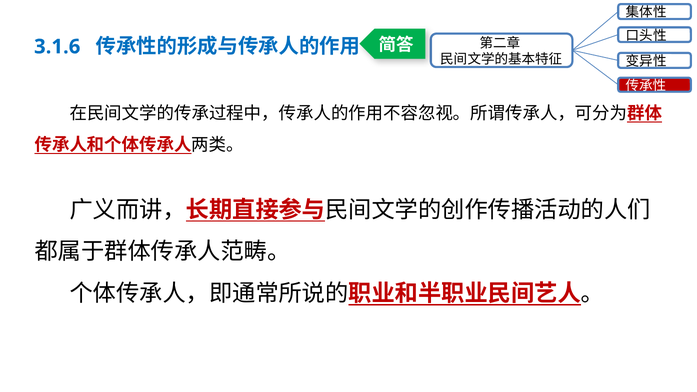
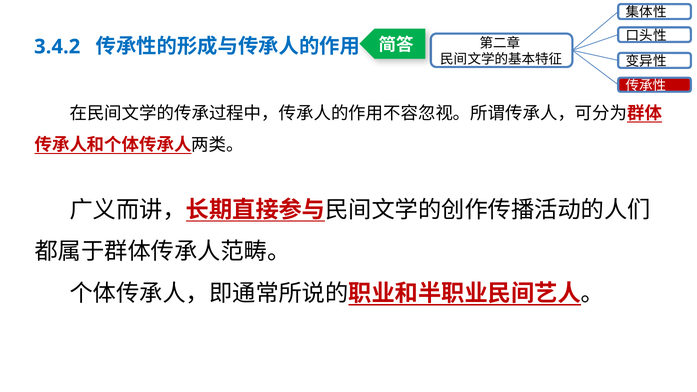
3.1.6: 3.1.6 -> 3.4.2 (57, 47)
